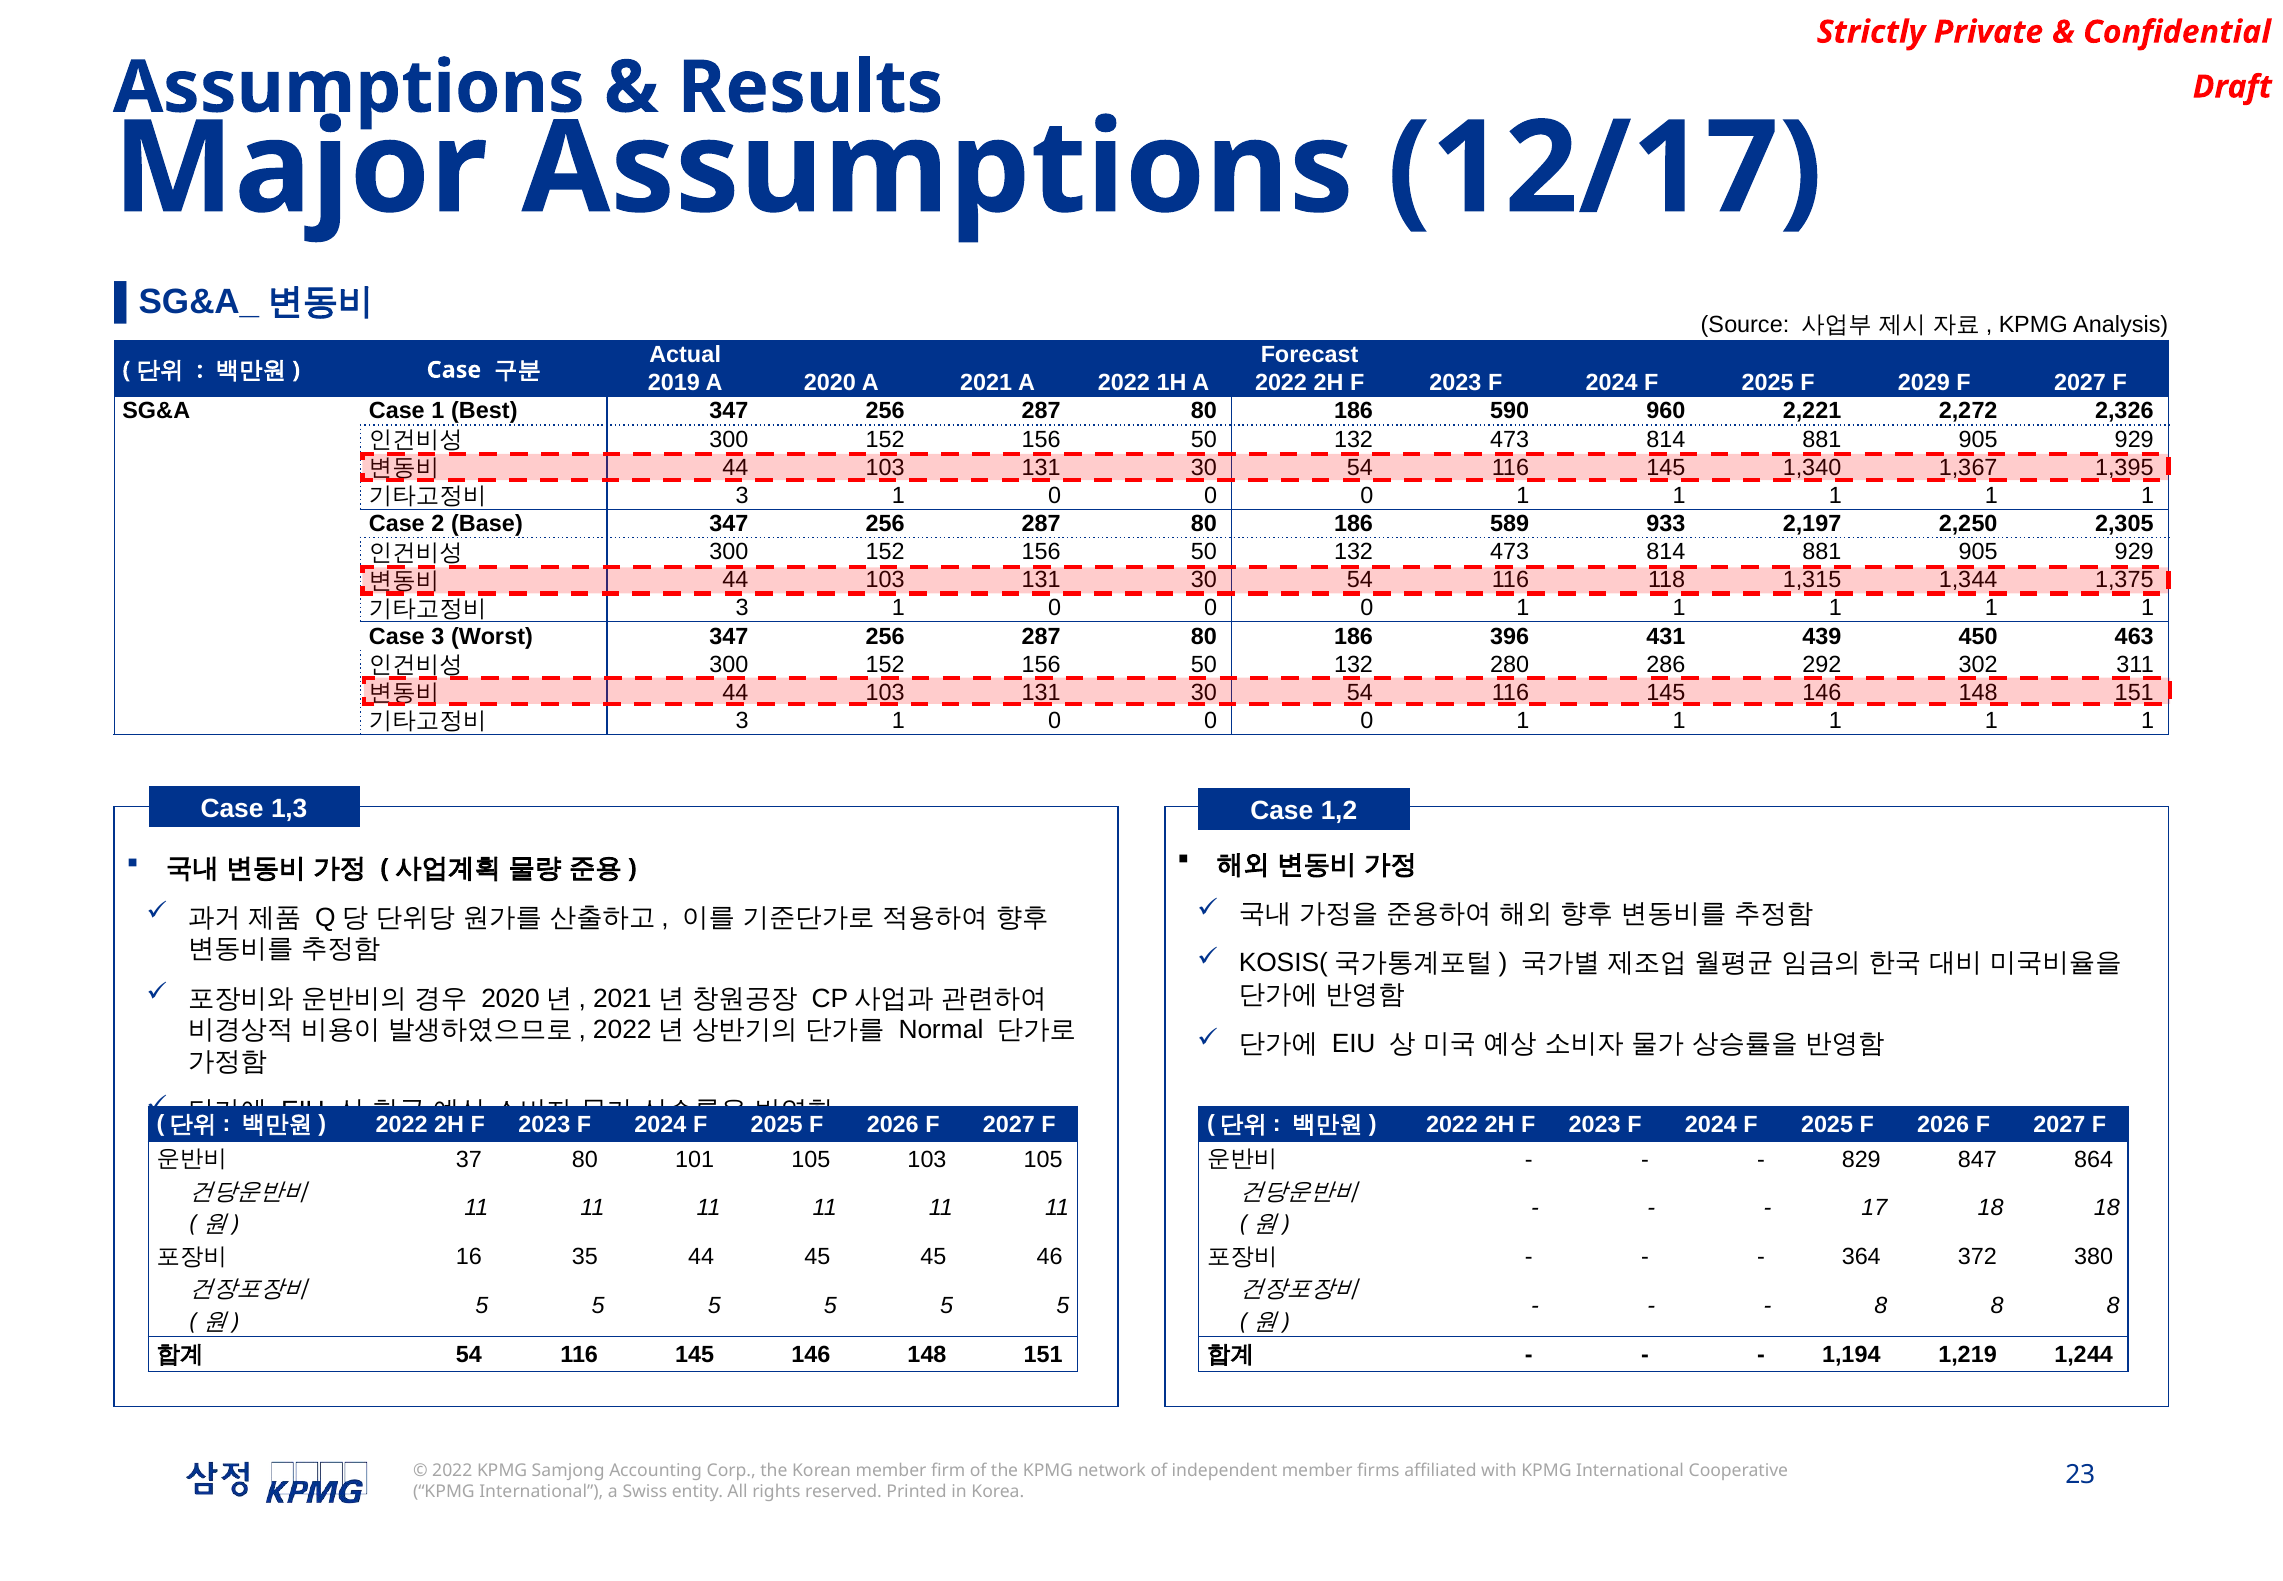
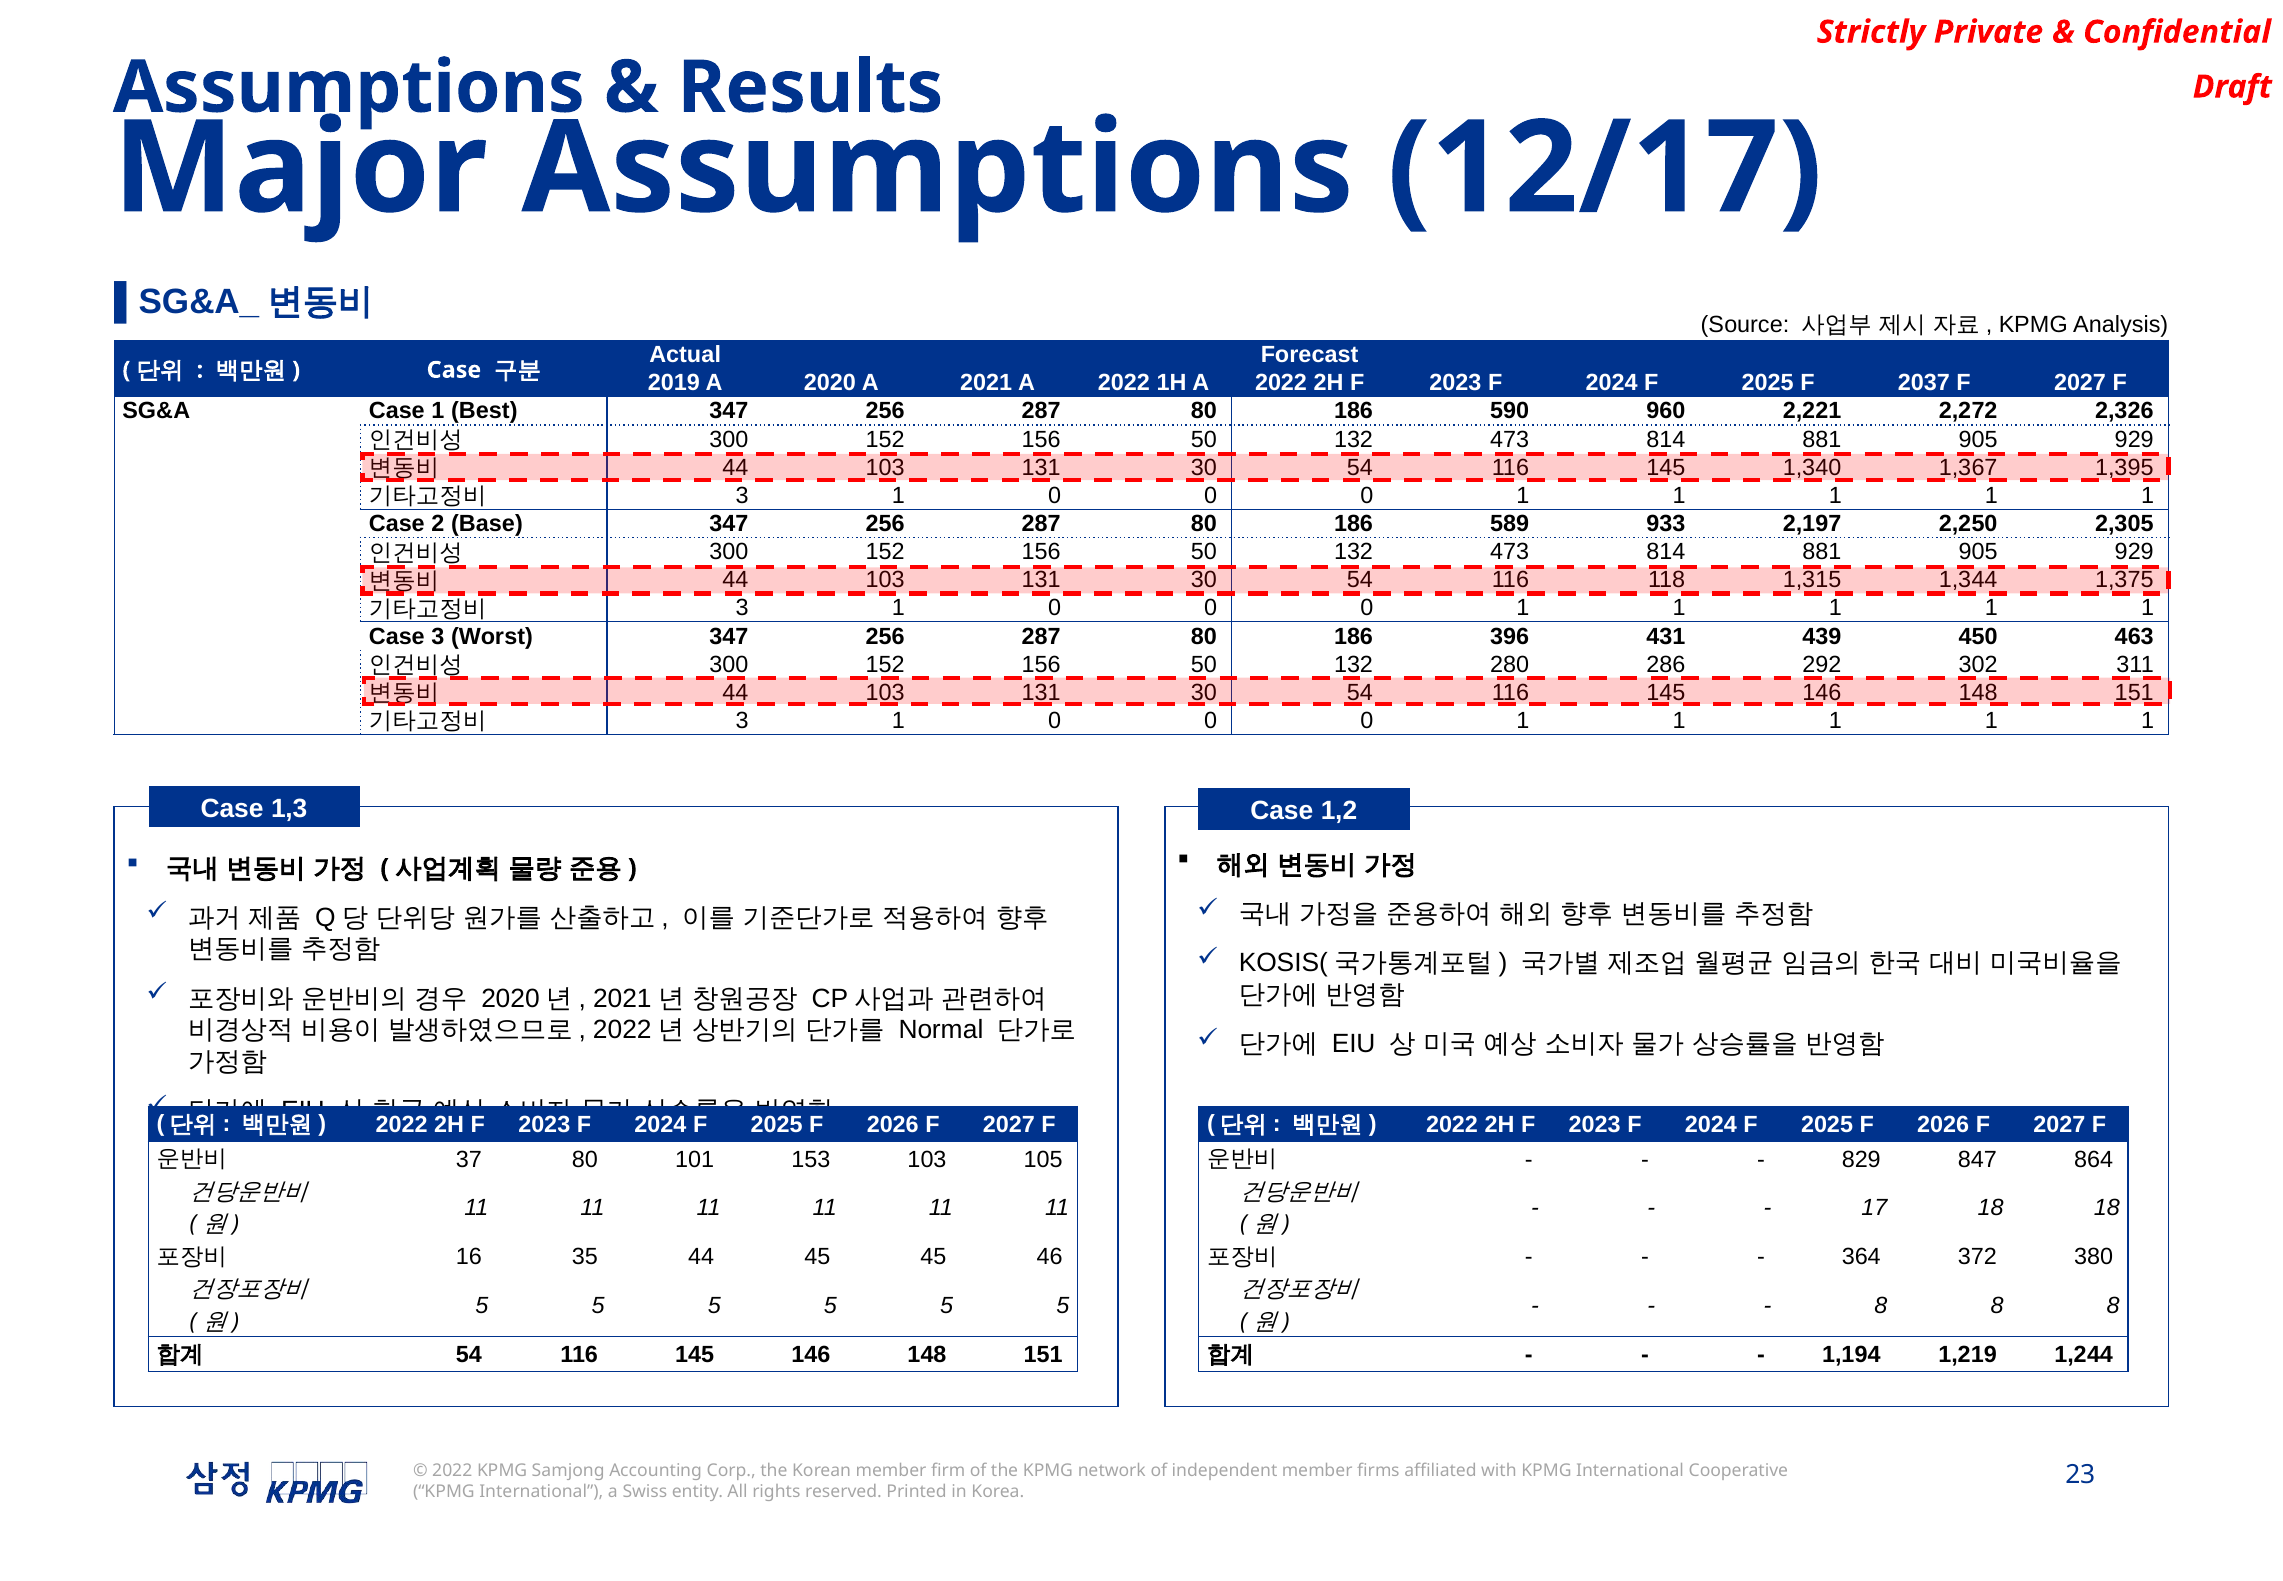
2029: 2029 -> 2037 (1924, 383)
101 105: 105 -> 153 (811, 1159)
